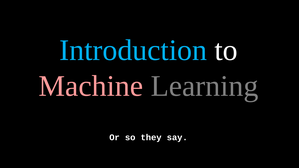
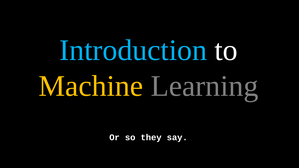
Machine colour: pink -> yellow (91, 86)
